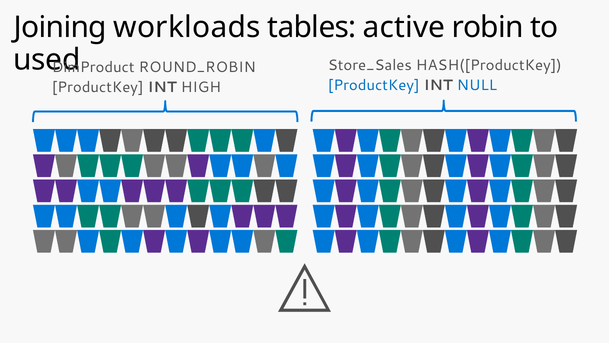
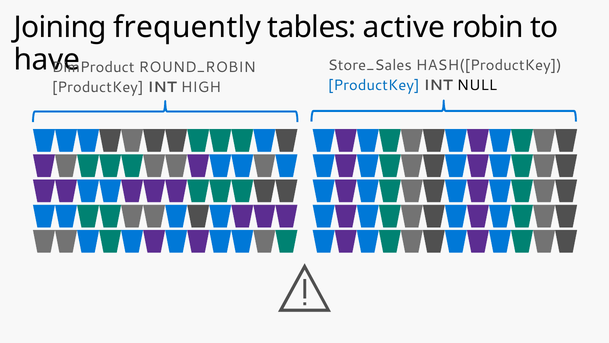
workloads: workloads -> frequently (187, 27)
used: used -> have (47, 60)
NULL colour: blue -> black (477, 85)
